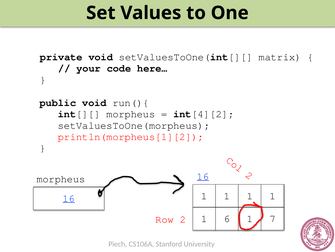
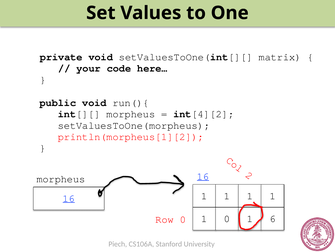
1 6: 6 -> 0 (227, 218)
7: 7 -> 6 (273, 218)
Row 2: 2 -> 0 (183, 219)
